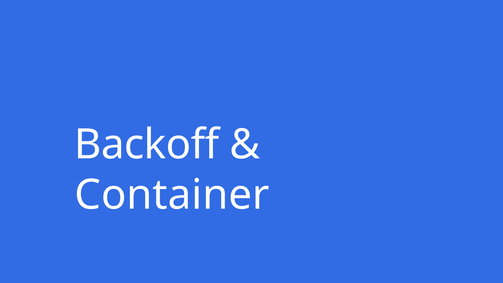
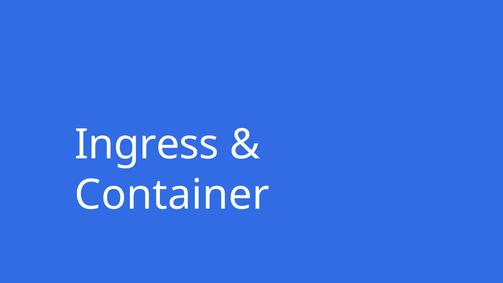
Backoff: Backoff -> Ingress (147, 145)
